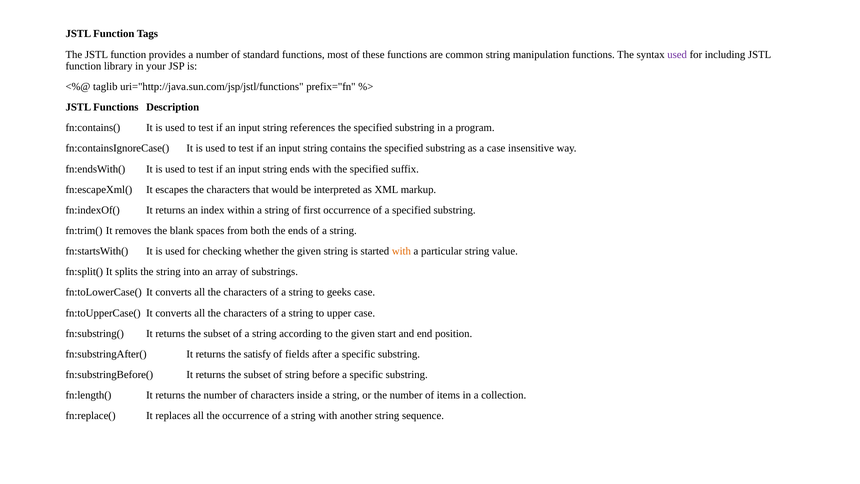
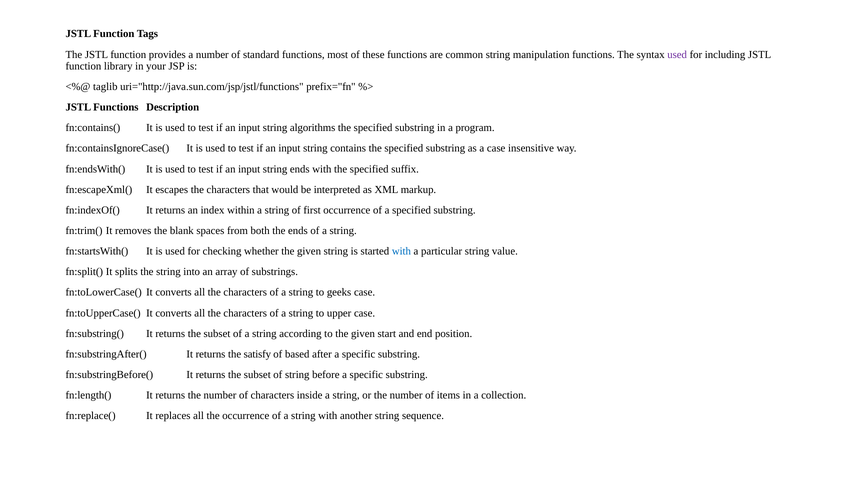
references: references -> algorithms (313, 128)
with colour: orange -> blue (401, 251)
fields: fields -> based (297, 354)
